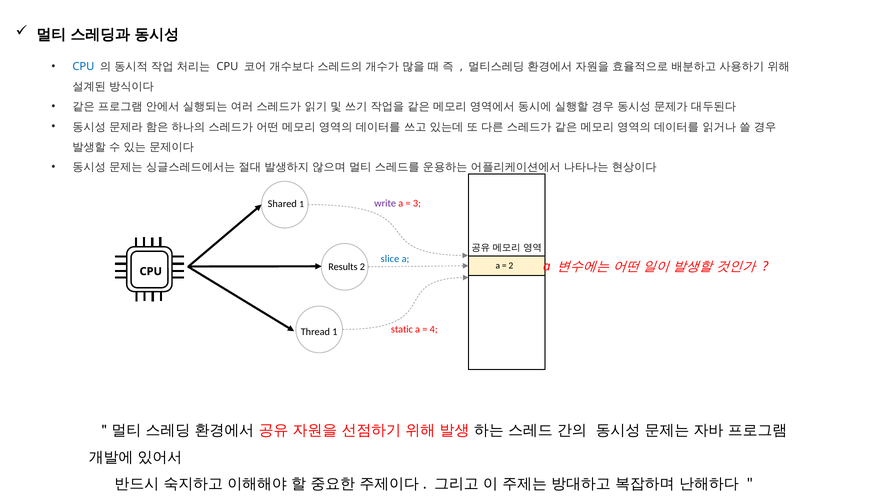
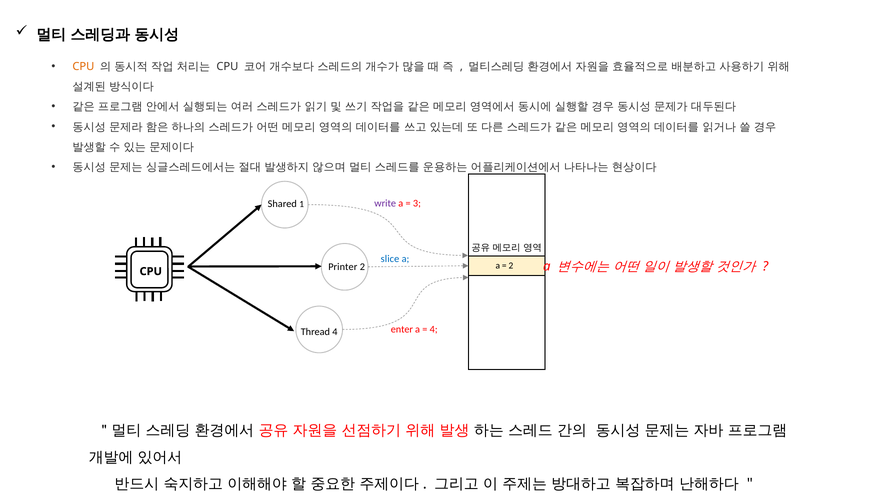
CPU colour: blue -> orange (83, 67)
Results: Results -> Printer (343, 267)
static: static -> enter (402, 329)
Thread 1: 1 -> 4 (335, 332)
